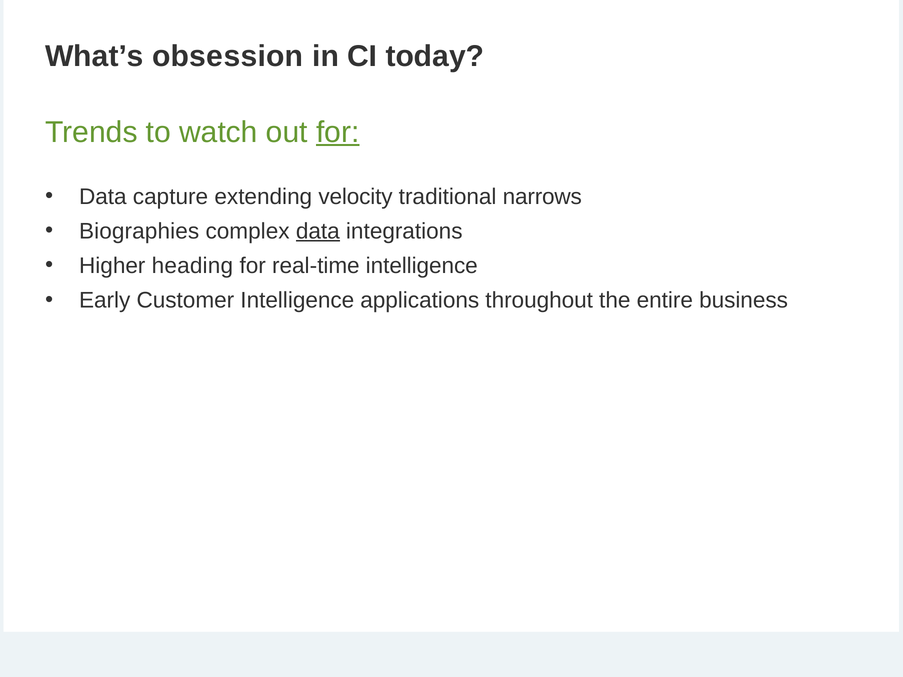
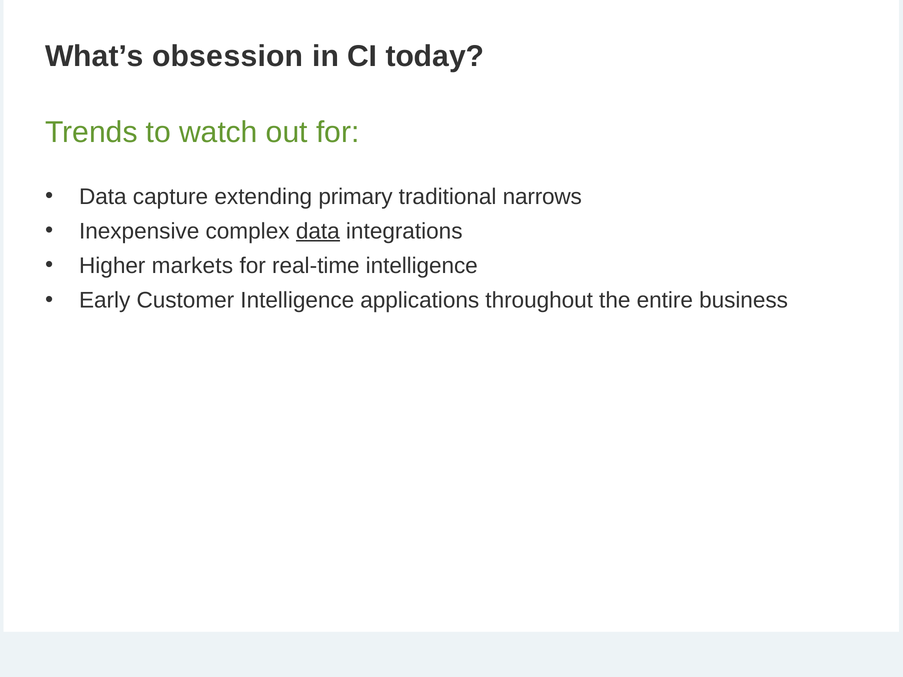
for underline: present -> none (338, 132)
velocity: velocity -> primary (356, 197)
Biographies: Biographies -> Inexpensive (139, 231)
heading: heading -> markets (192, 266)
